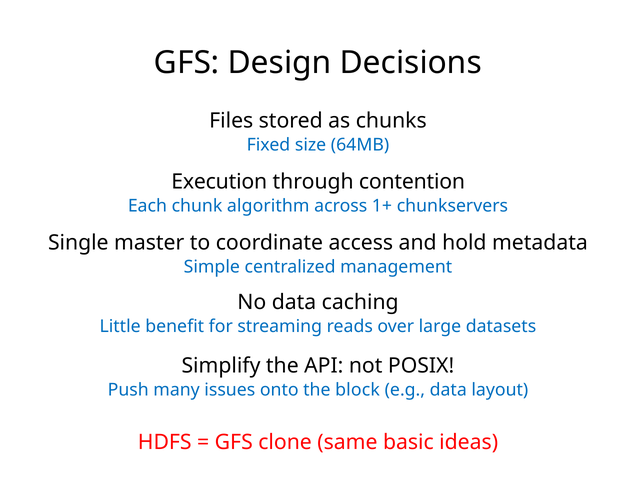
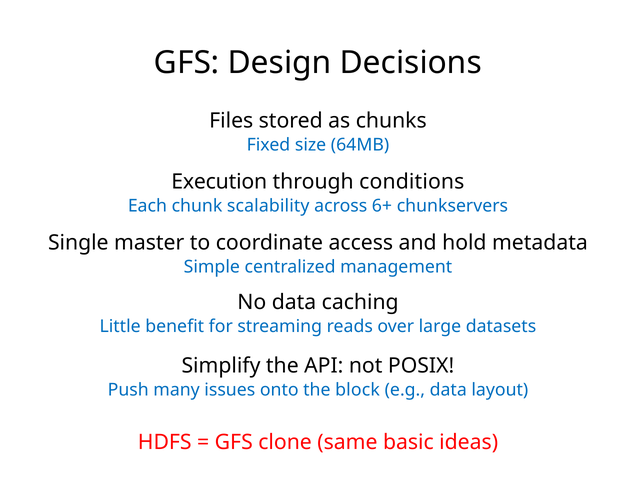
contention: contention -> conditions (412, 182)
algorithm: algorithm -> scalability (268, 206)
1+: 1+ -> 6+ (382, 206)
